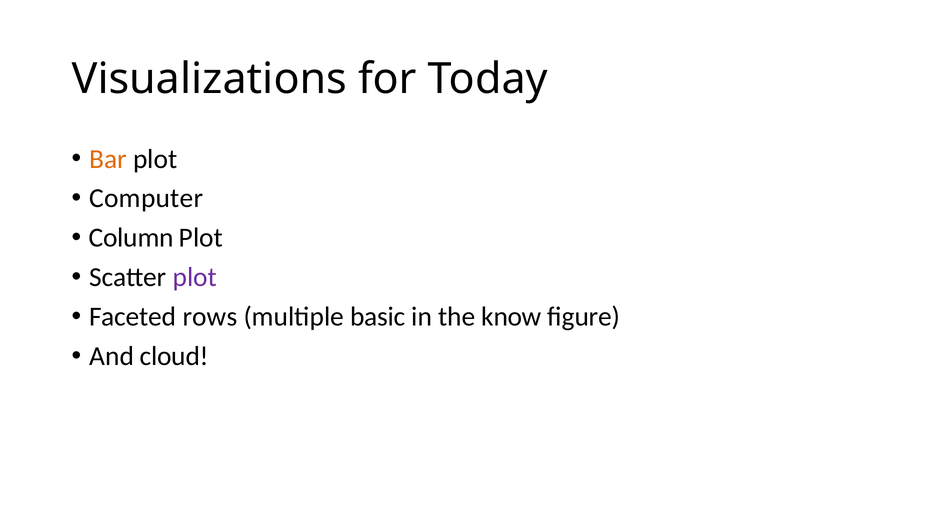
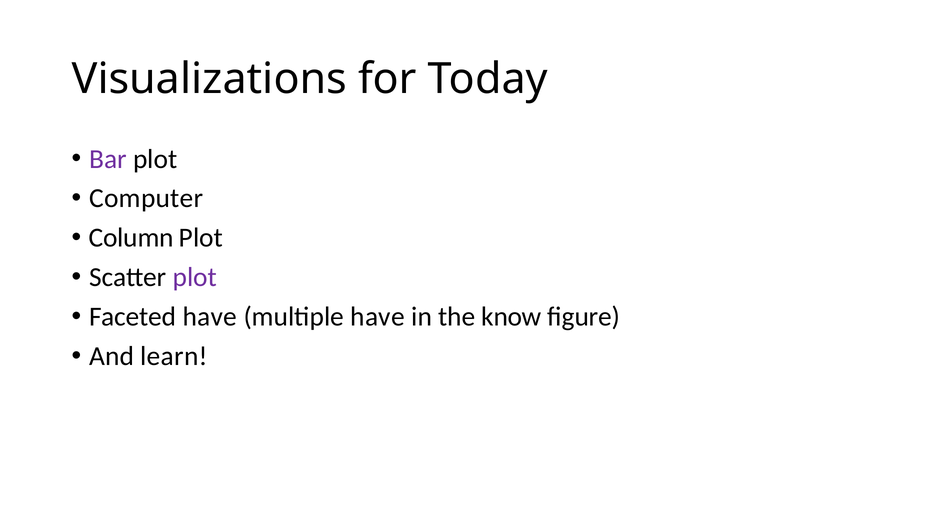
Bar colour: orange -> purple (108, 159)
Faceted rows: rows -> have (210, 317)
multiple basic: basic -> have (378, 317)
cloud: cloud -> learn (174, 356)
